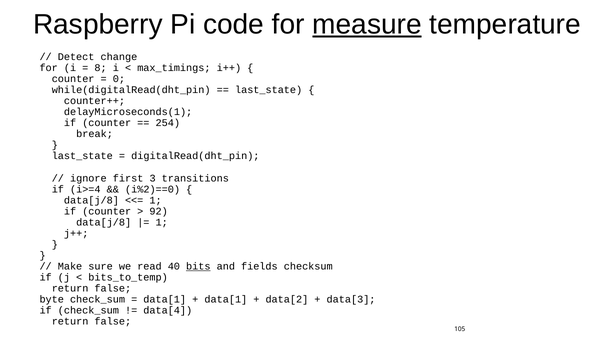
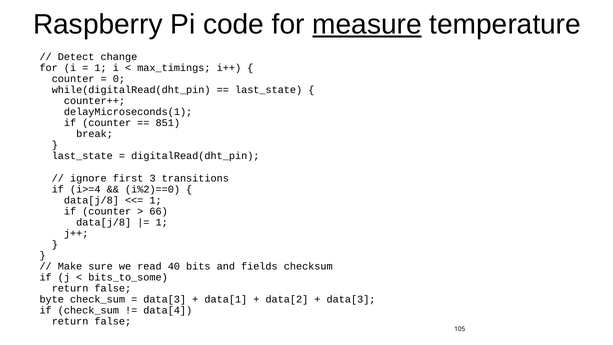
8: 8 -> 1 (101, 68)
254: 254 -> 851 (168, 123)
92: 92 -> 66 (159, 211)
bits underline: present -> none (198, 266)
bits_to_temp: bits_to_temp -> bits_to_some (128, 277)
data[1: data[1 -> data[3 (165, 299)
